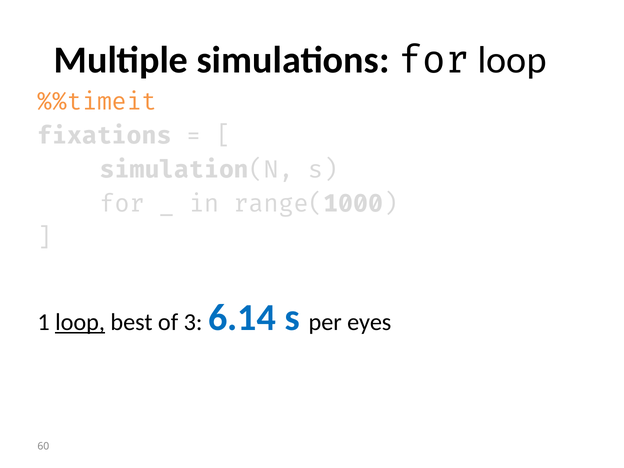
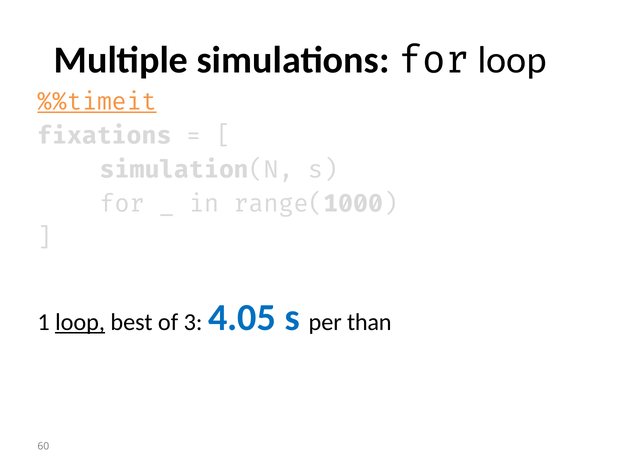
%%timeit underline: none -> present (97, 102)
6.14: 6.14 -> 4.05 (242, 318)
eyes: eyes -> than (369, 322)
